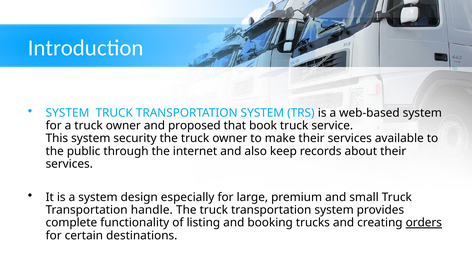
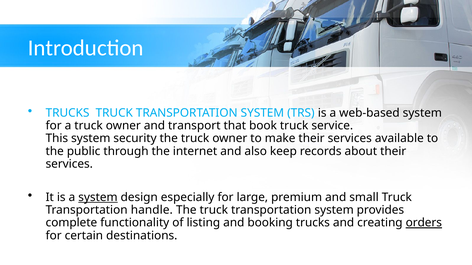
SYSTEM: SYSTEM -> TRUCKS (68, 113)
proposed: proposed -> transport (194, 126)
system underline: none -> present (98, 198)
